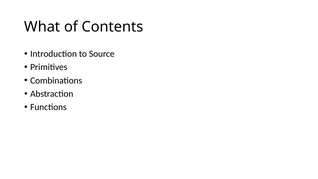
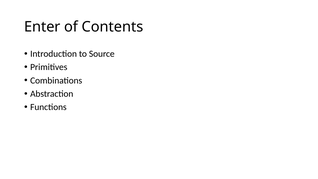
What: What -> Enter (42, 27)
